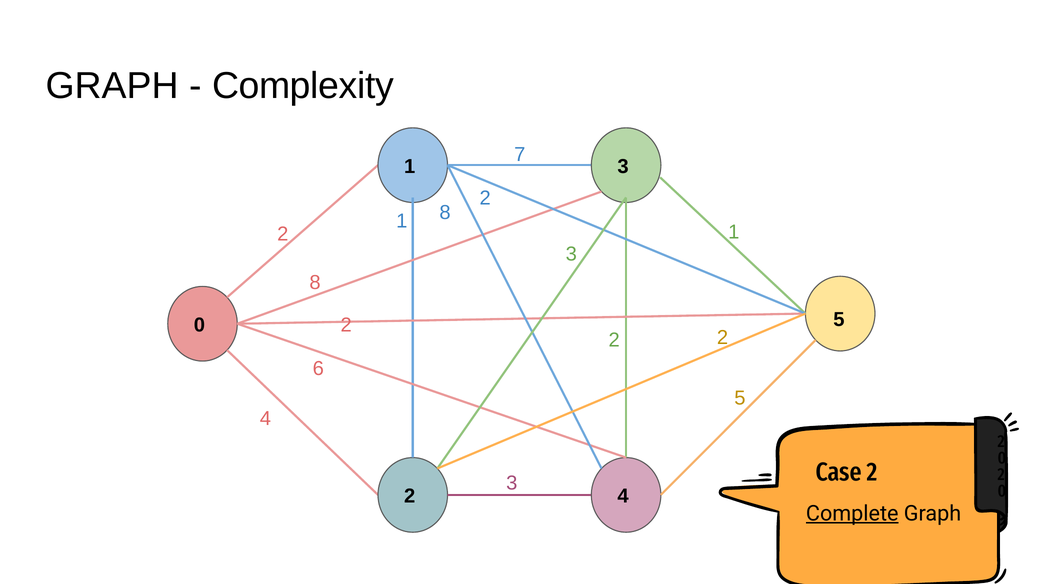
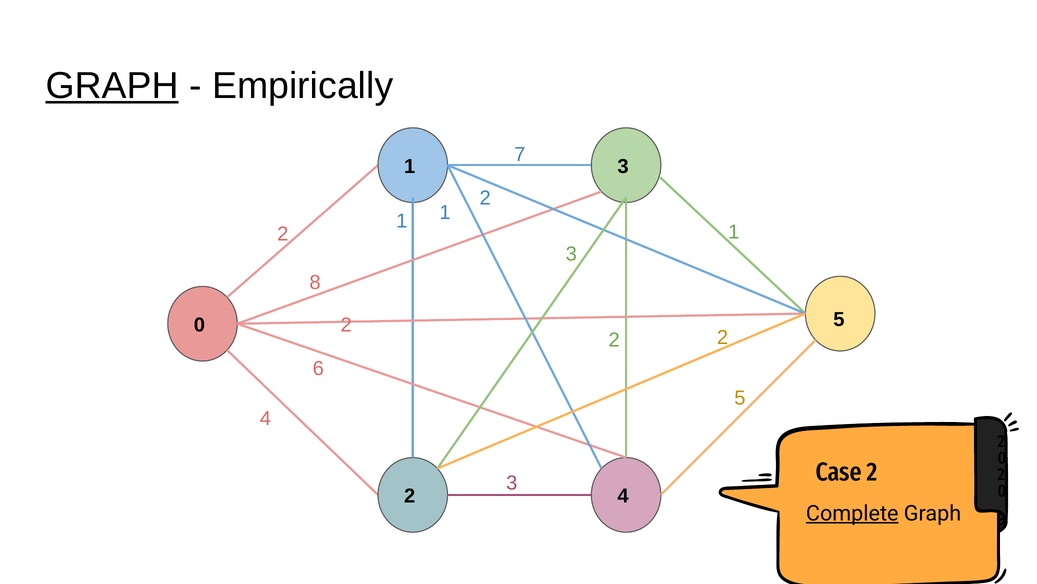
GRAPH underline: none -> present (112, 86)
Complexity: Complexity -> Empirically (303, 86)
1 8: 8 -> 1 (445, 212)
